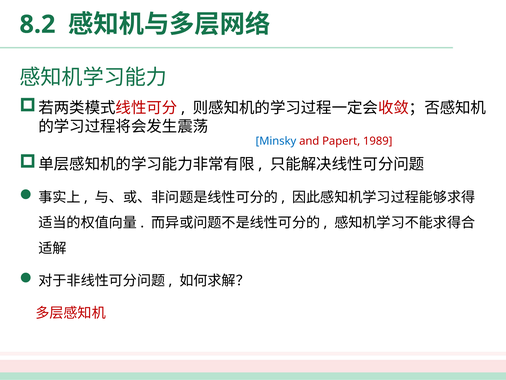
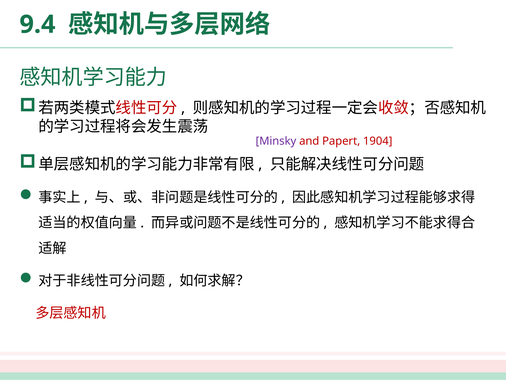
8.2: 8.2 -> 9.4 (37, 24)
Minsky colour: blue -> purple (276, 141)
1989: 1989 -> 1904 (378, 141)
